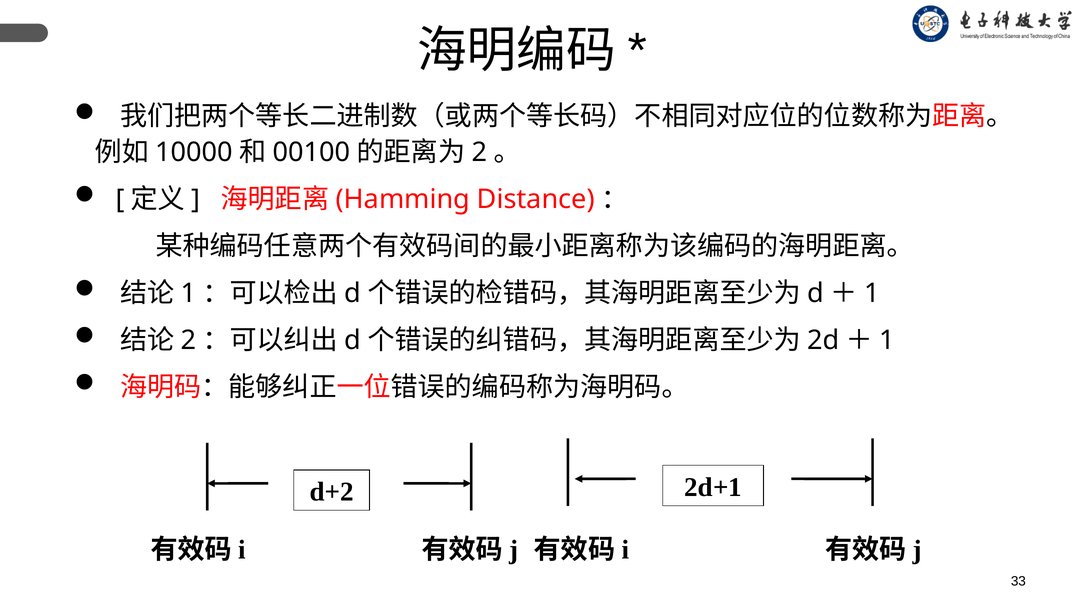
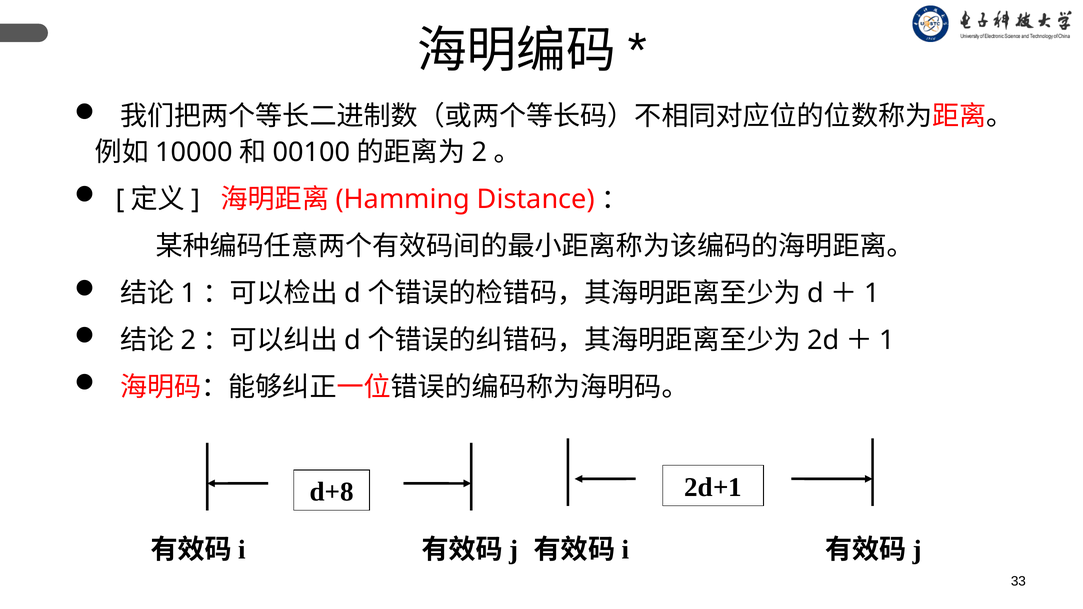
d+2: d+2 -> d+8 (332, 492)
